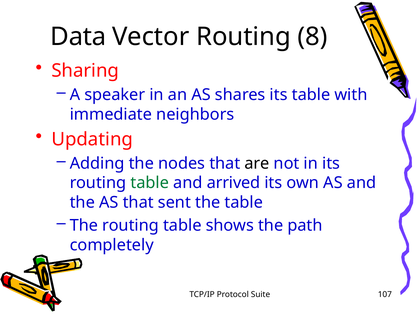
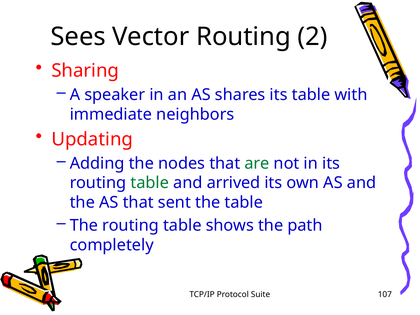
Data: Data -> Sees (78, 37)
8: 8 -> 2 (313, 37)
are colour: black -> green (257, 163)
